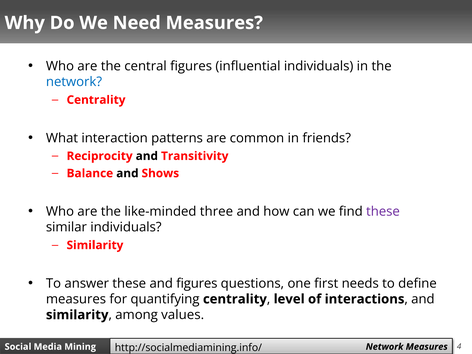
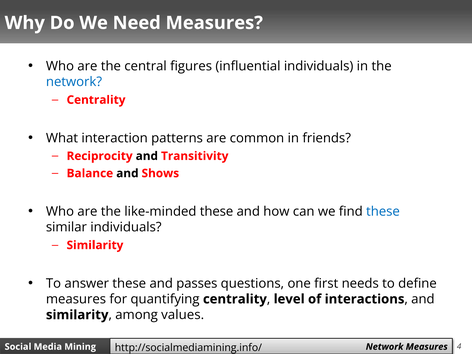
like-minded three: three -> these (217, 211)
these colour: purple -> blue (383, 211)
and figures: figures -> passes (197, 283)
